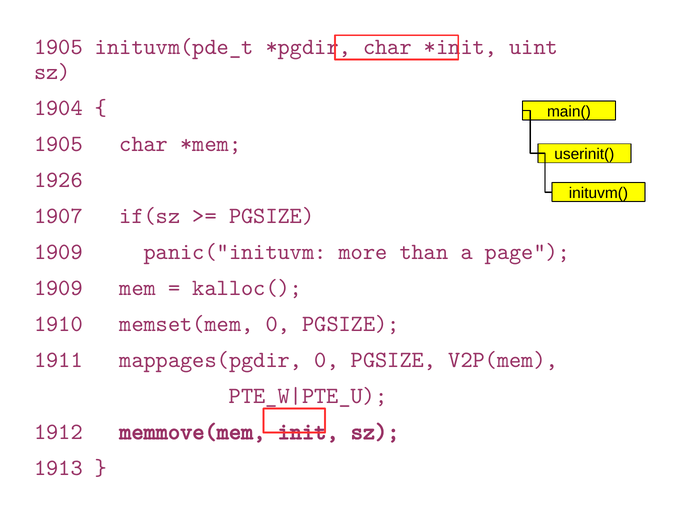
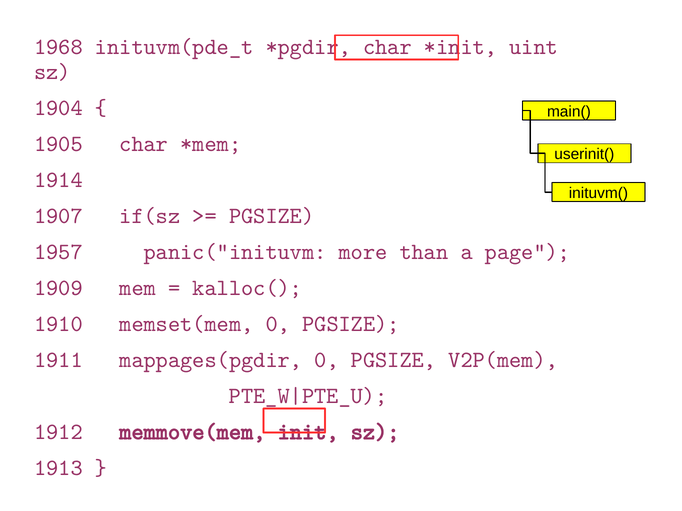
1905: 1905 -> 1968 (58, 46)
1926: 1926 -> 1914 (58, 180)
1909: 1909 -> 1957 (58, 252)
